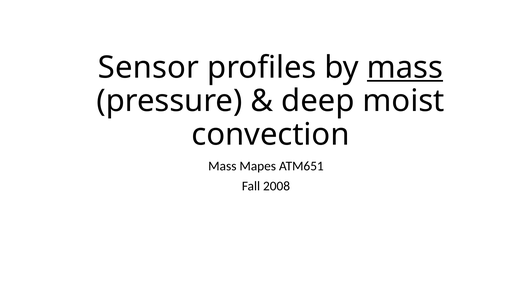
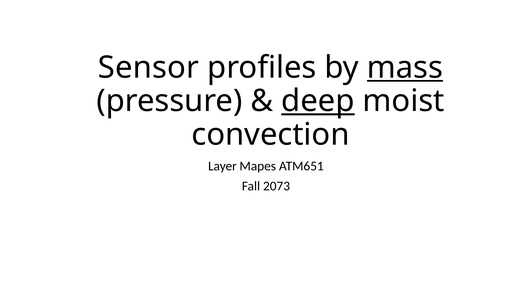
deep underline: none -> present (318, 101)
Mass: Mass -> Layer (222, 166)
2008: 2008 -> 2073 (277, 186)
